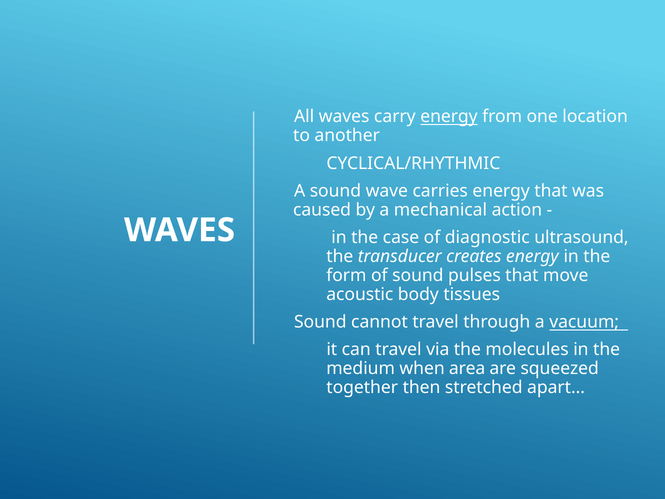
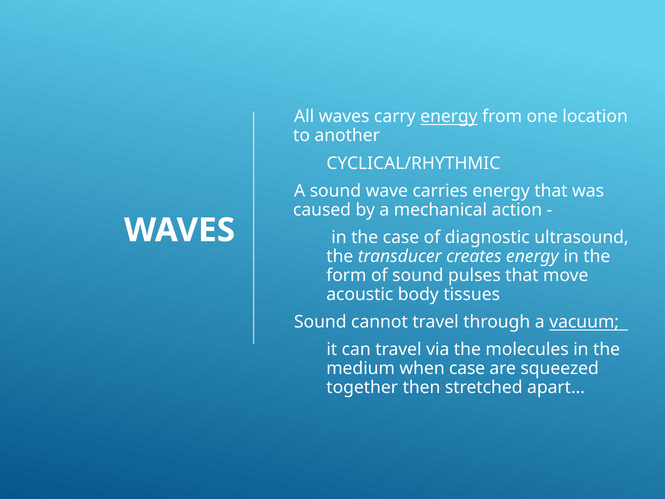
when area: area -> case (467, 368)
